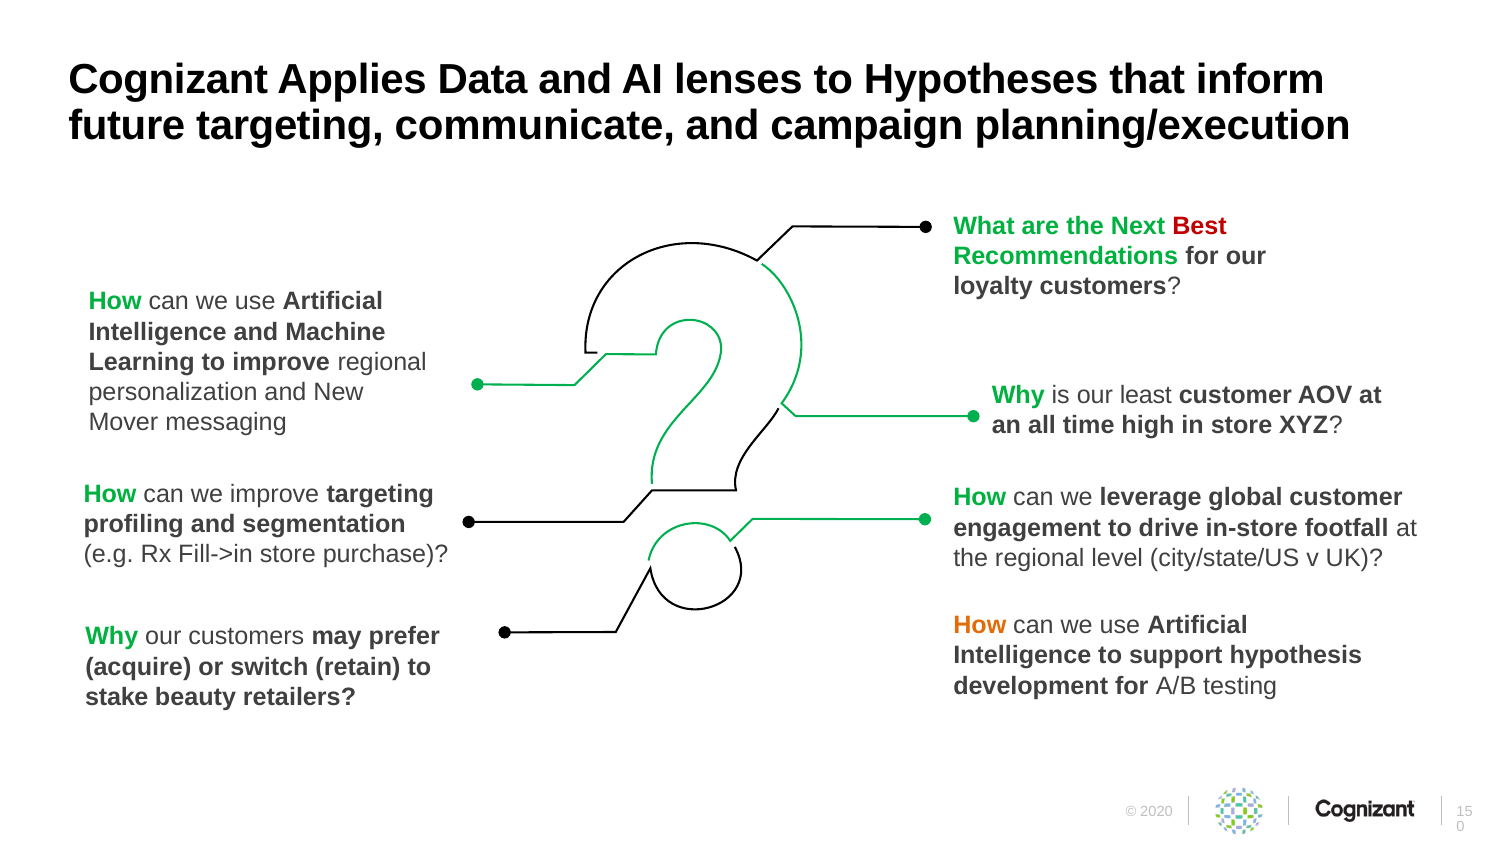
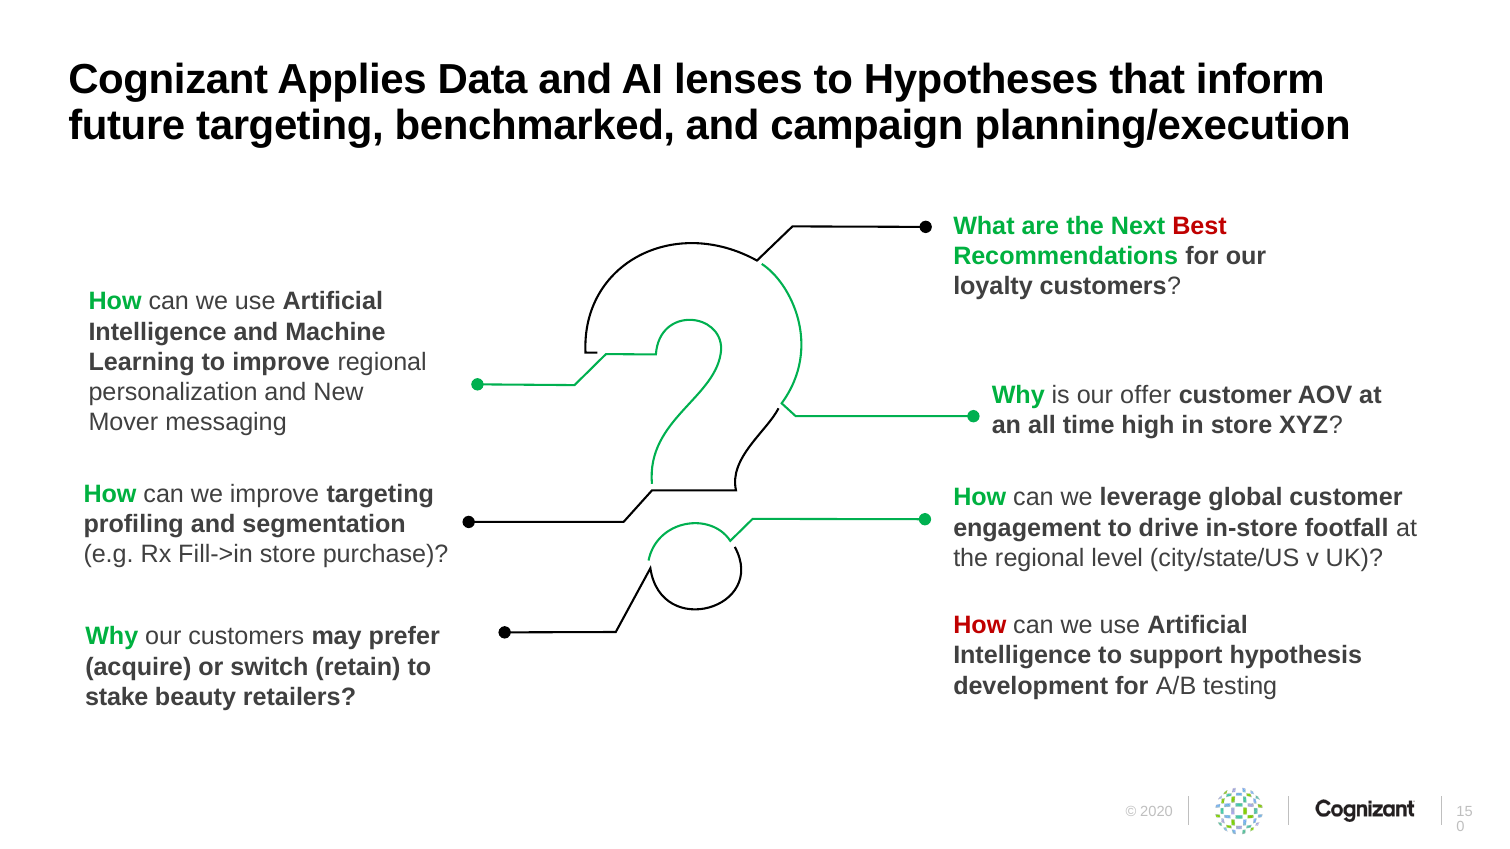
communicate: communicate -> benchmarked (535, 125)
least: least -> offer (1146, 396)
How colour: orange -> red (980, 626)
